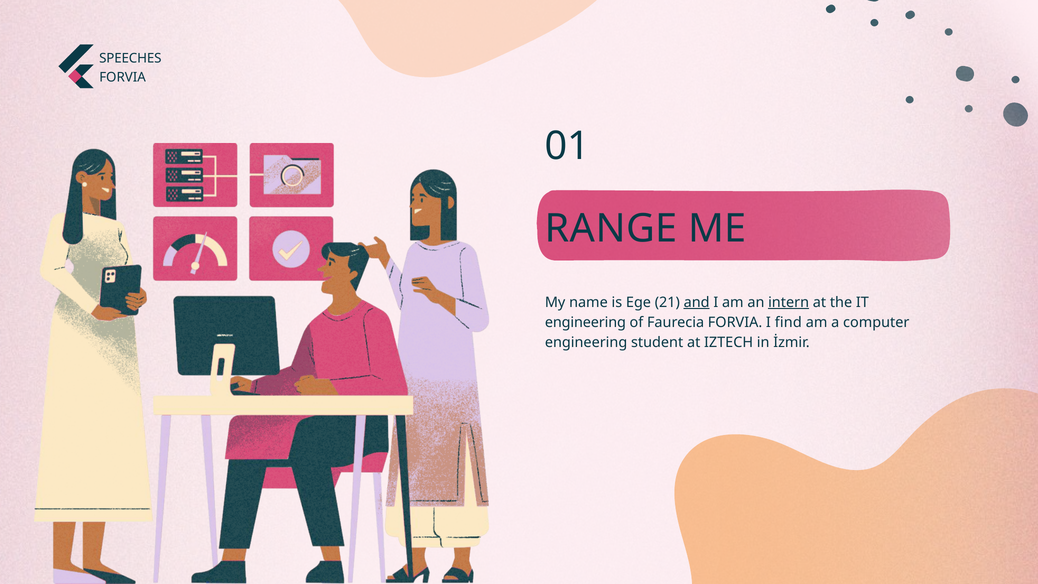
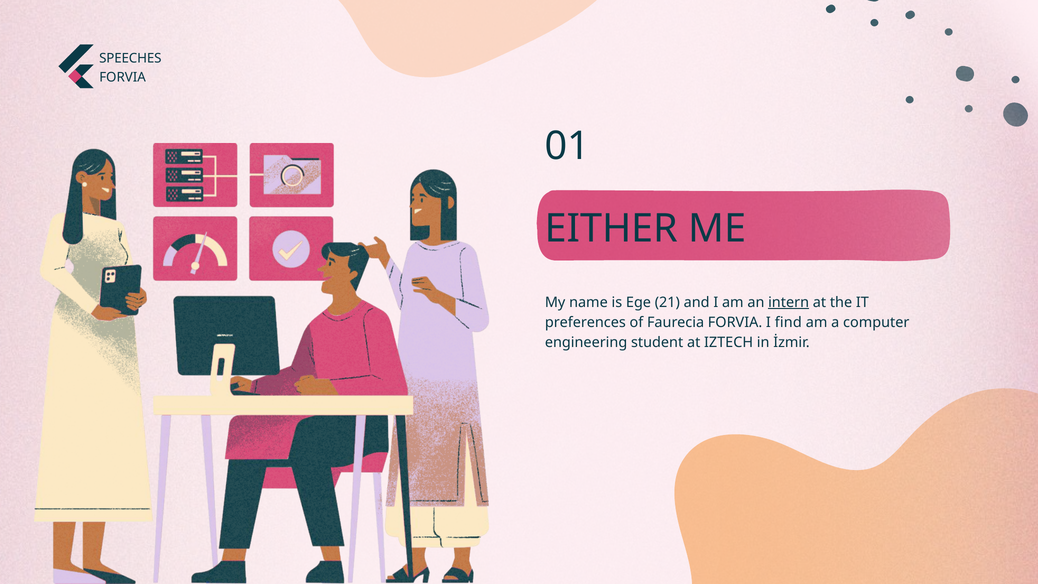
RANGE: RANGE -> EITHER (611, 229)
and underline: present -> none (697, 302)
engineering: engineering -> preferences (585, 322)
